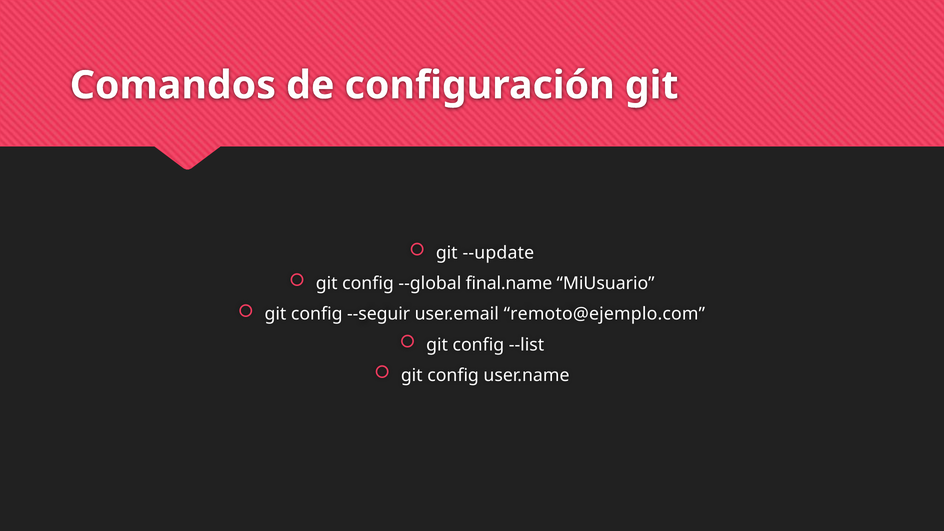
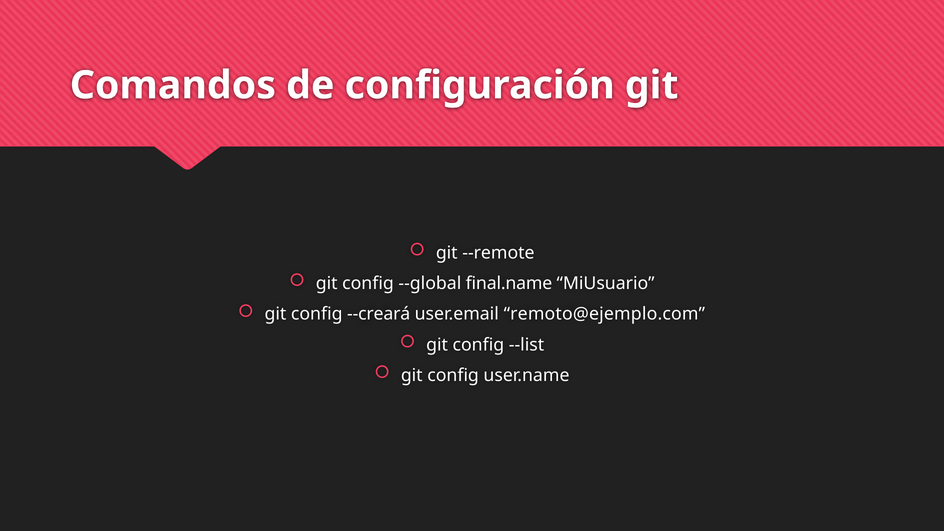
--update: --update -> --remote (498, 253)
--seguir: --seguir -> --creará (379, 314)
